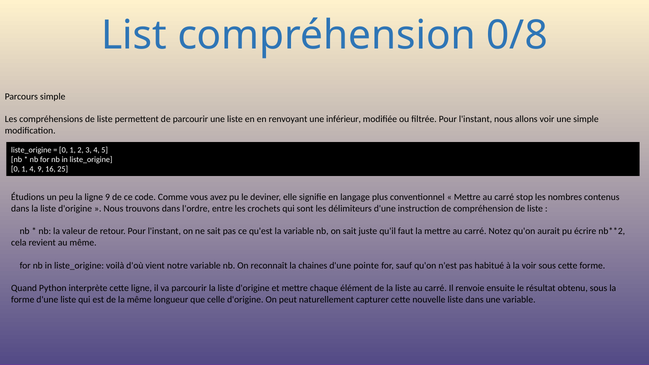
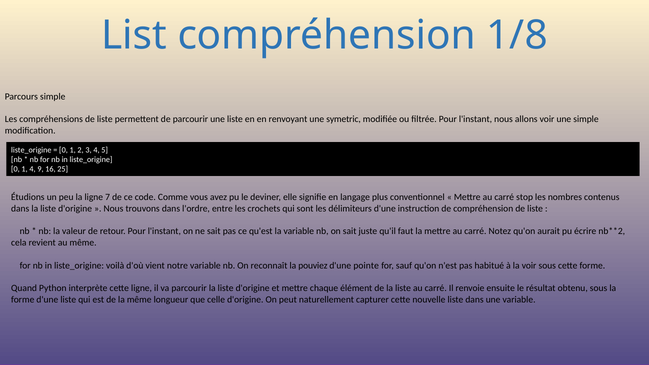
0/8: 0/8 -> 1/8 (517, 35)
inférieur: inférieur -> symetric (344, 119)
ligne 9: 9 -> 7 (108, 197)
chaines: chaines -> pouviez (313, 265)
